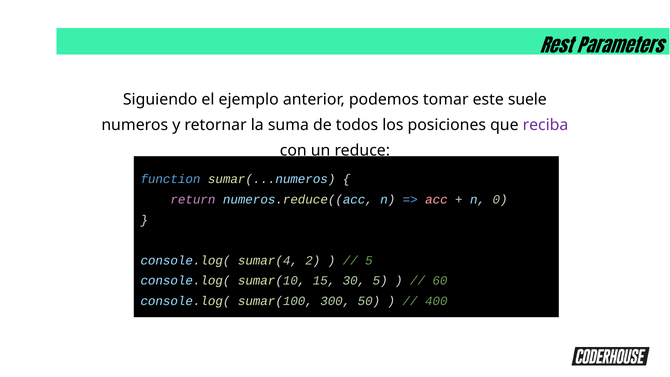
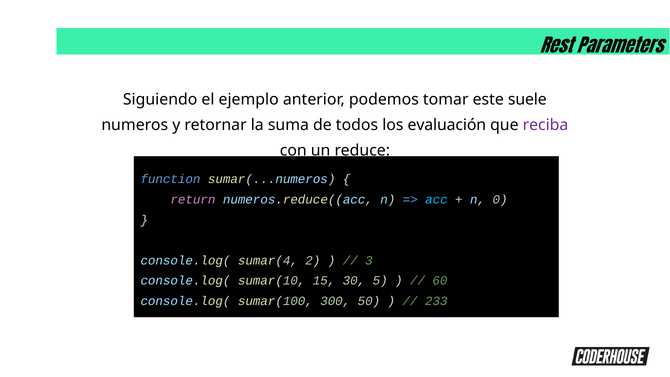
posiciones: posiciones -> evaluación (447, 125)
acc colour: pink -> light blue (436, 200)
5: 5 -> 3 (369, 260)
400: 400 -> 233 (436, 301)
